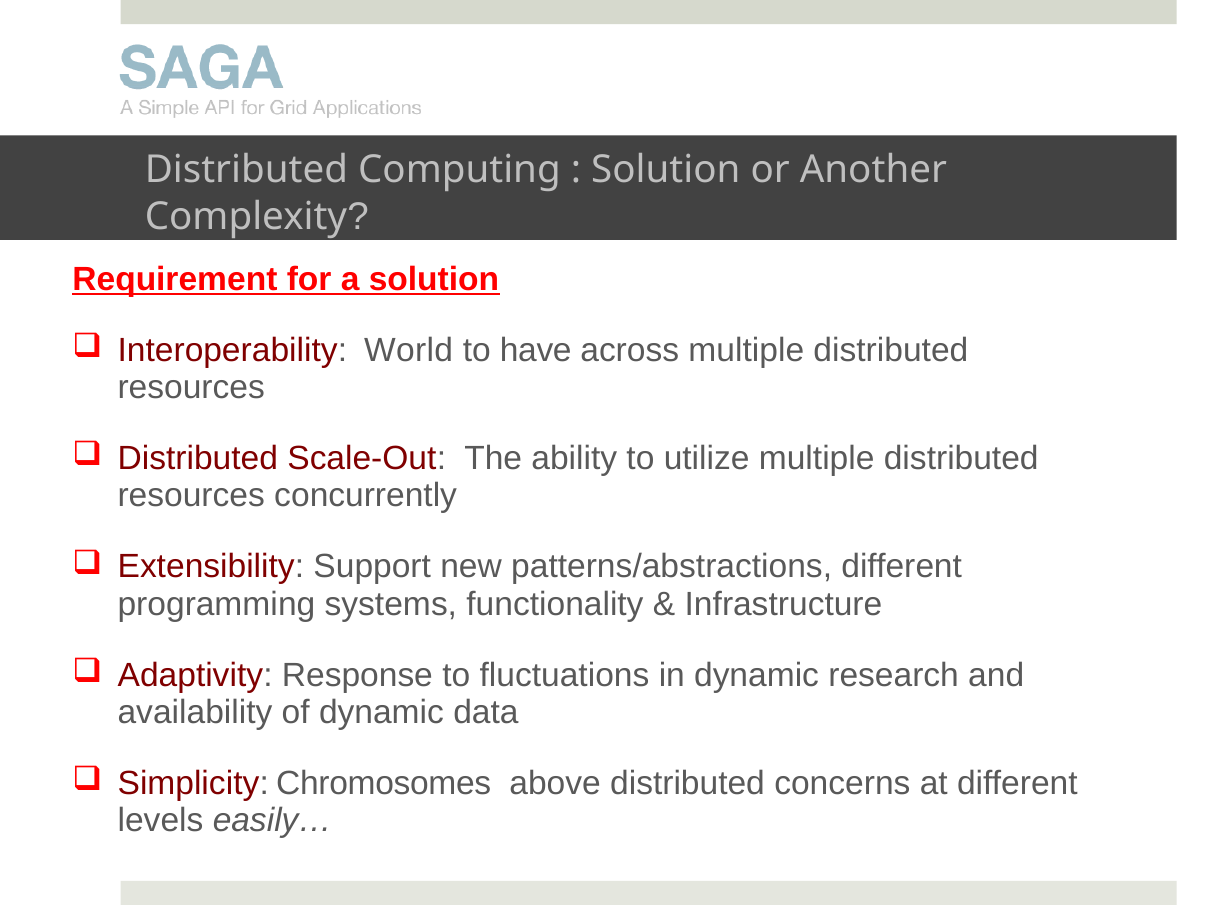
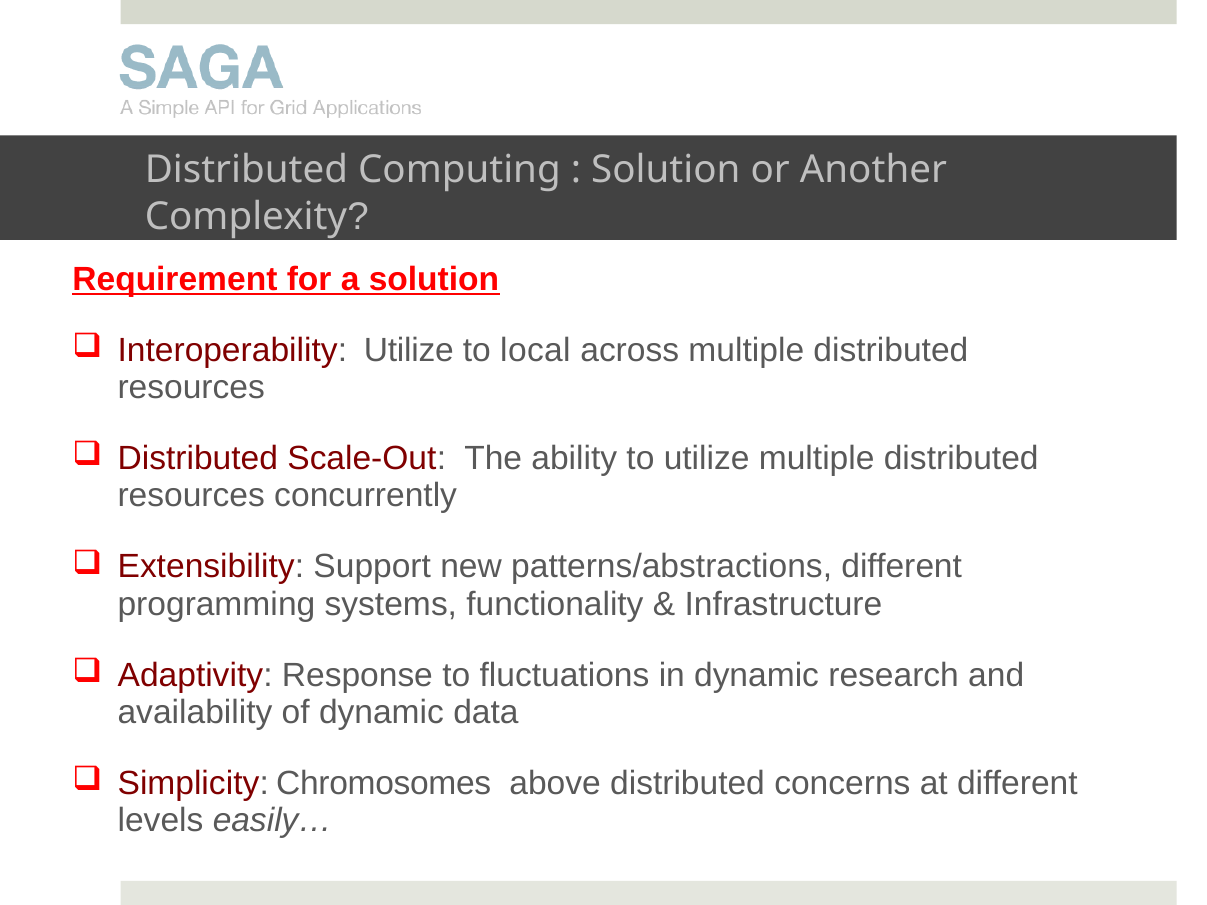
Interoperability World: World -> Utilize (409, 350)
have: have -> local (535, 350)
